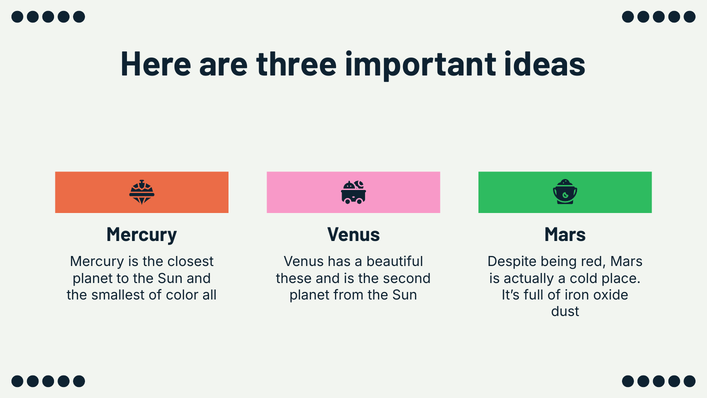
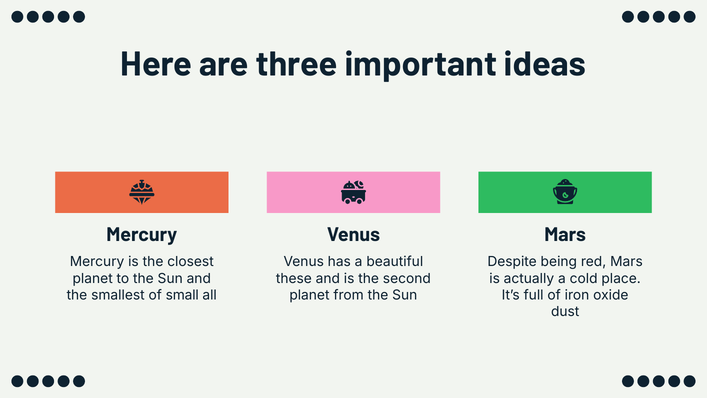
color: color -> small (182, 295)
